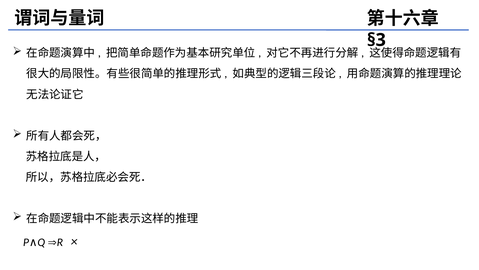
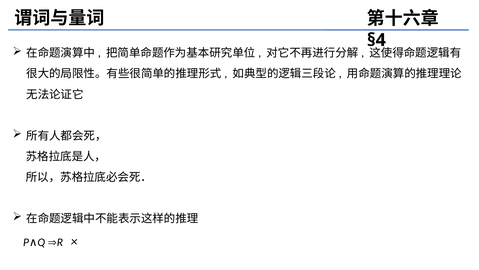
§3: §3 -> §4 (376, 40)
